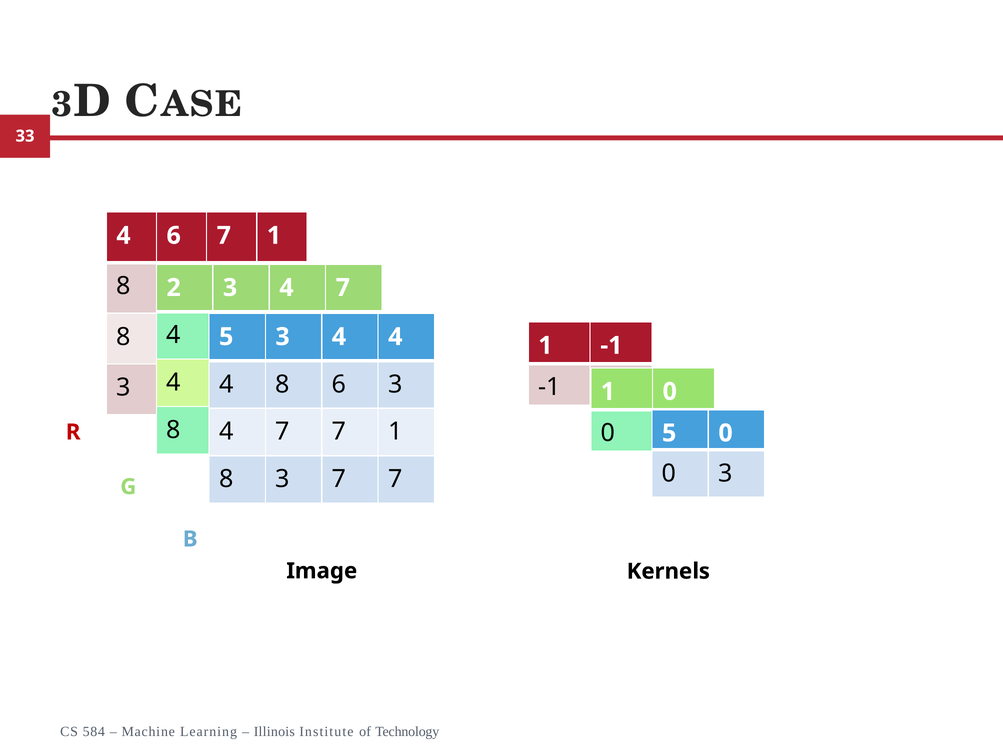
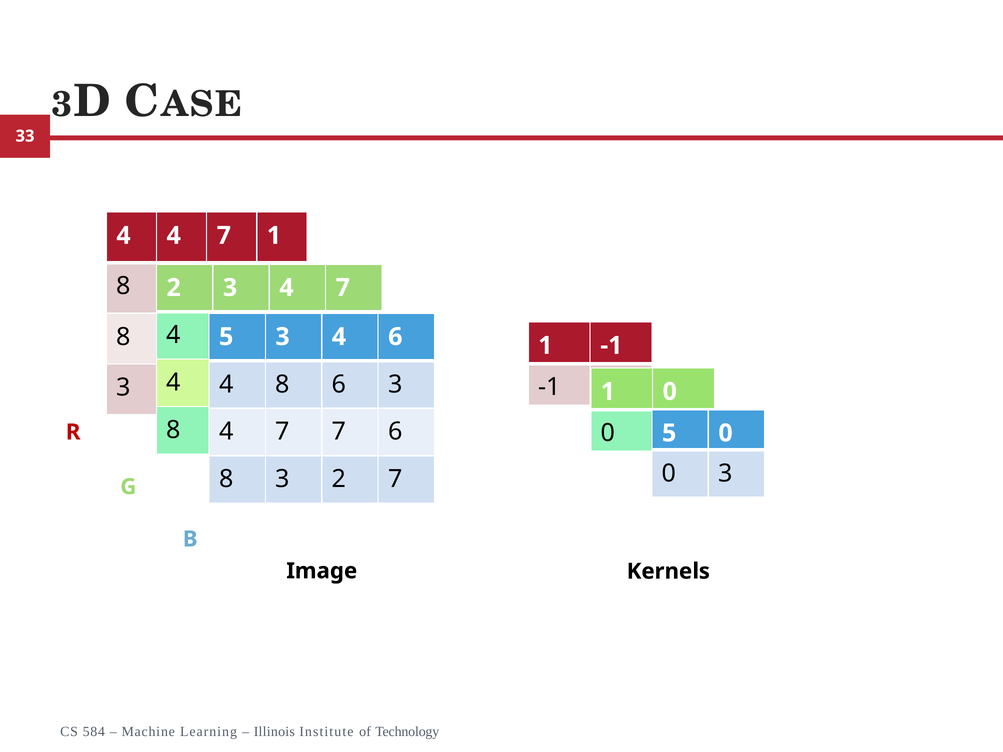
4 6: 6 -> 4 (174, 236)
4: 4 -> 6 (395, 337)
1: 1 -> 6 (395, 432)
8 3 7: 7 -> 2 (339, 479)
